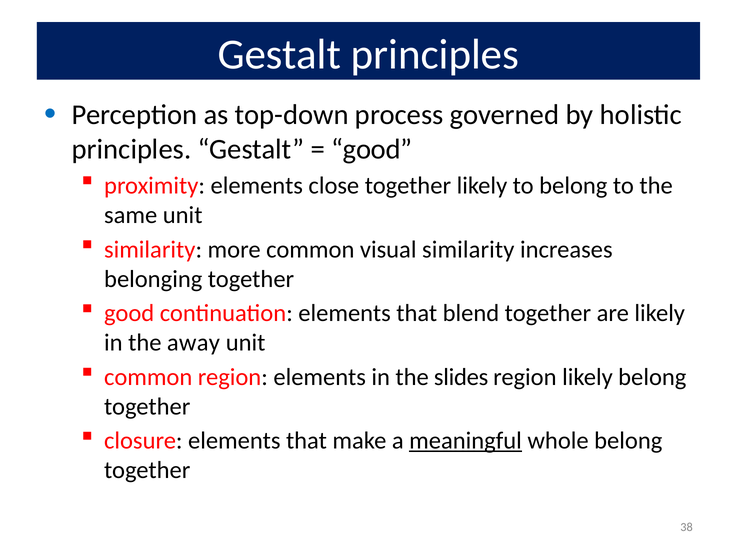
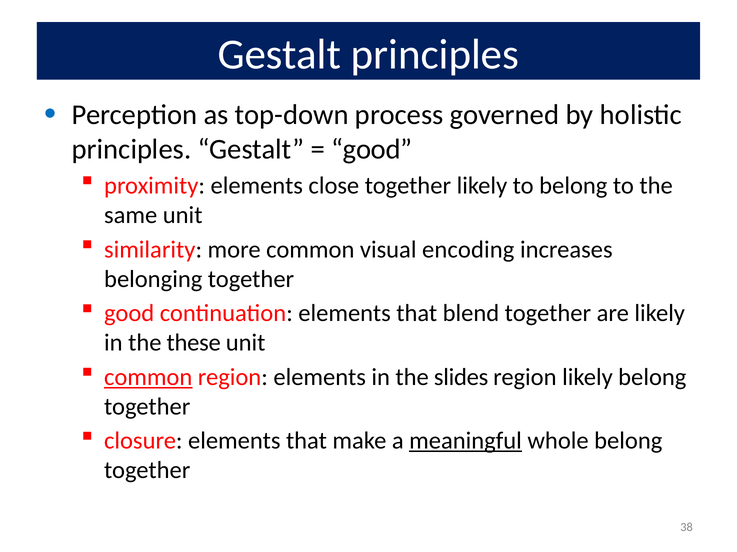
visual similarity: similarity -> encoding (468, 250)
away: away -> these (194, 343)
common underline: none -> present (148, 378)
